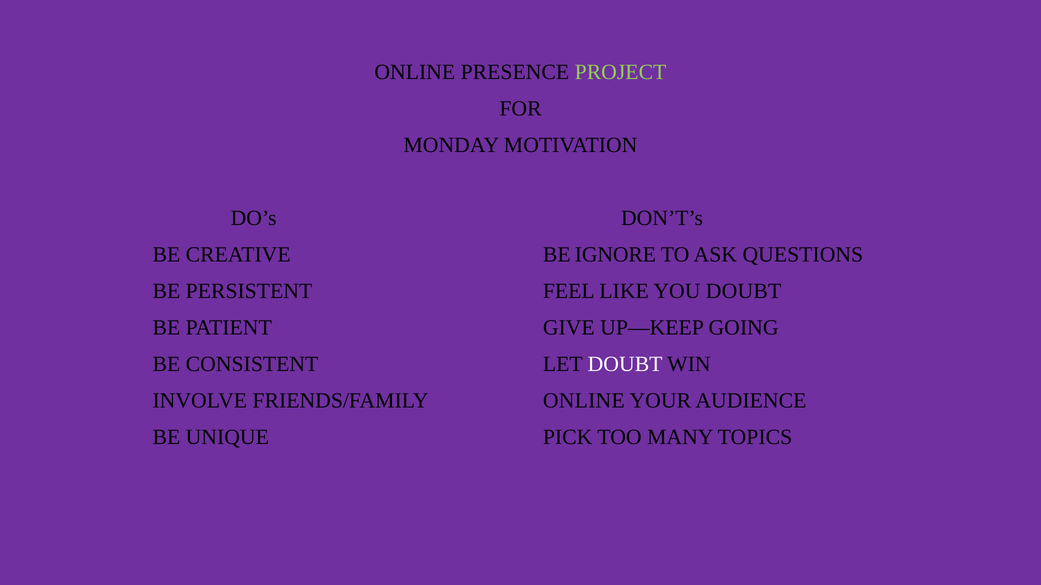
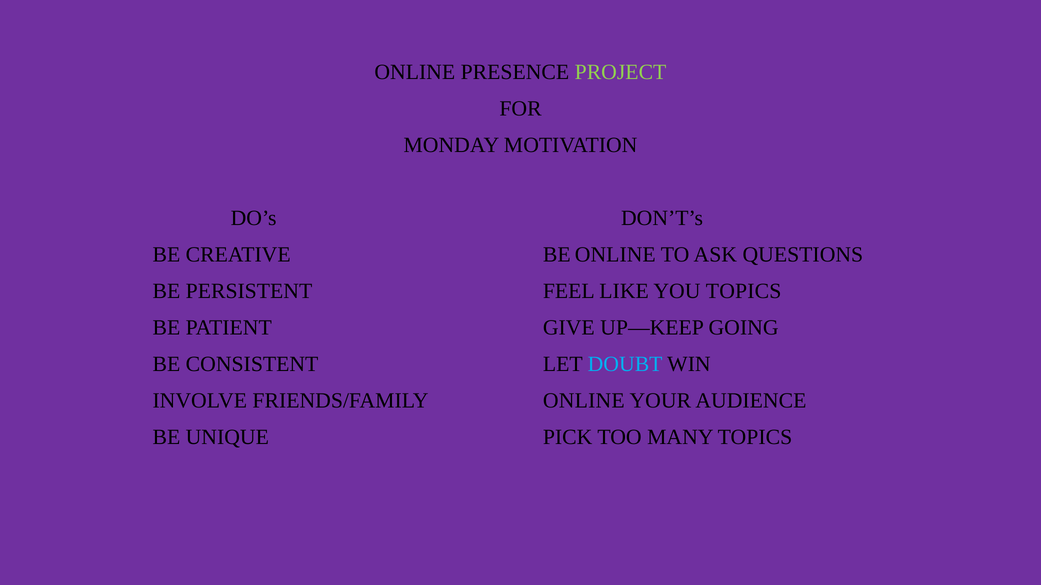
BE IGNORE: IGNORE -> ONLINE (615, 255)
YOU DOUBT: DOUBT -> TOPICS (744, 291)
DOUBT colour: white -> light blue (625, 365)
